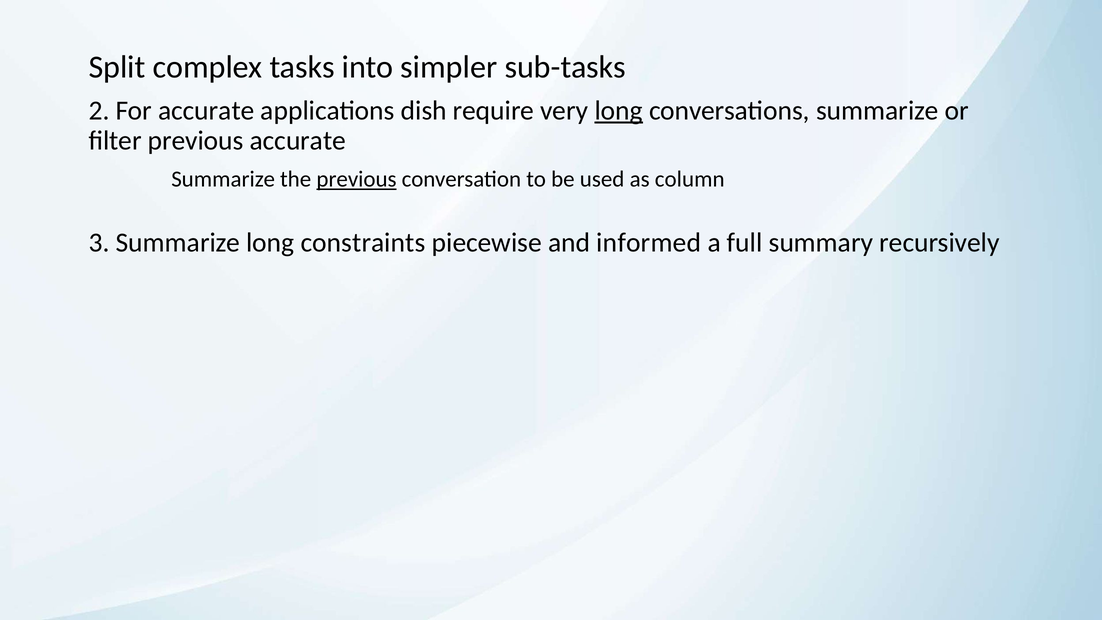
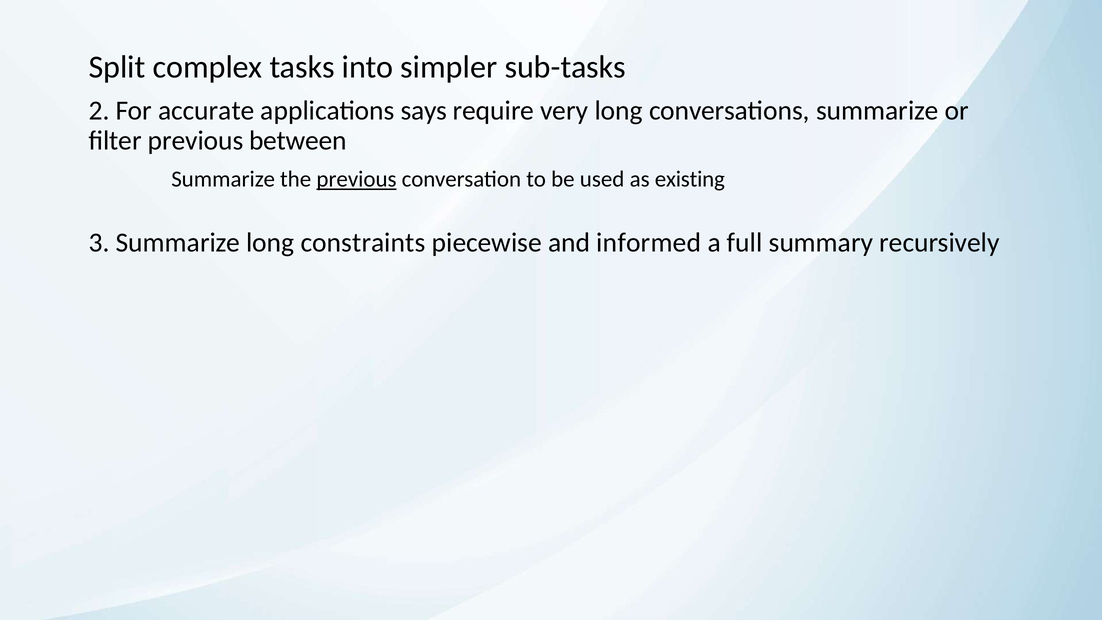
dish: dish -> says (424, 111)
long underline: present -> none (619, 111)
previous accurate: accurate -> between (298, 140)
column: column -> existing (690, 179)
